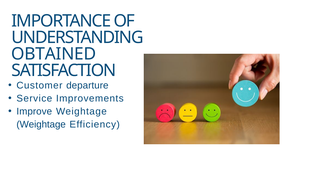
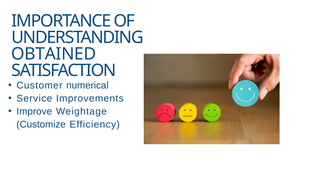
departure: departure -> numerical (87, 86)
Weightage: Weightage -> Customize (41, 125)
